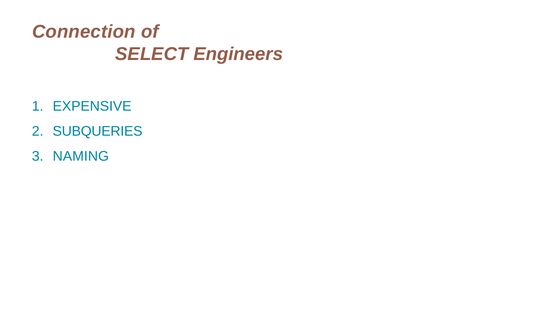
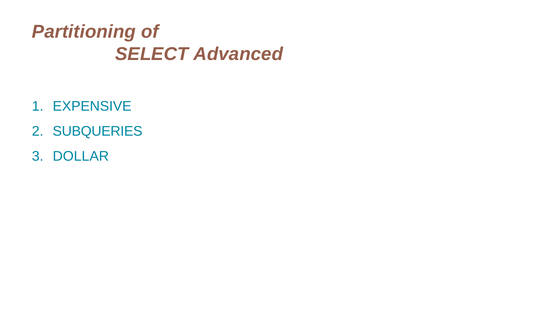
Connection: Connection -> Partitioning (84, 32)
Engineers: Engineers -> Advanced (238, 54)
NAMING: NAMING -> DOLLAR (81, 156)
